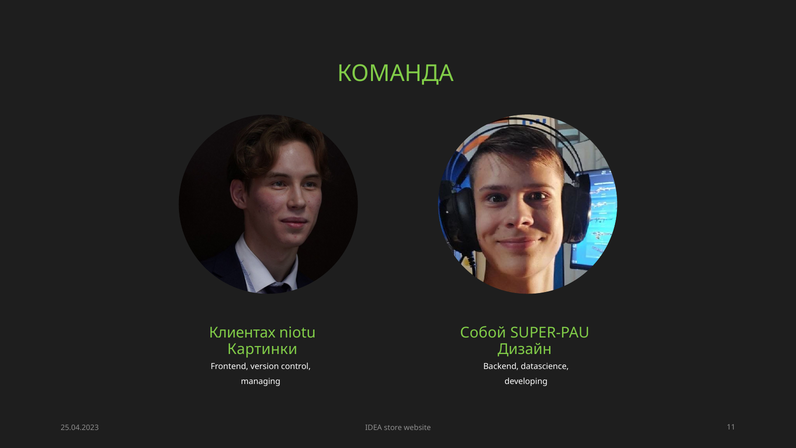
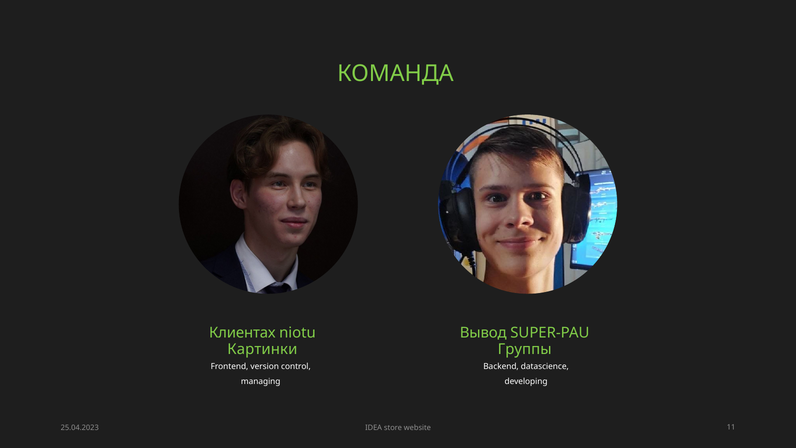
Собой: Собой -> Вывод (483, 333)
Дизайн: Дизайн -> Группы (525, 349)
